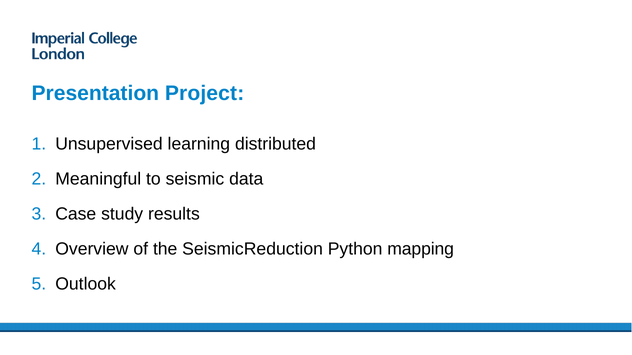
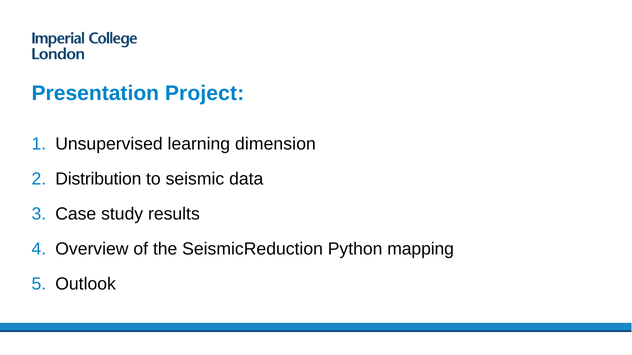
distributed: distributed -> dimension (275, 144)
Meaningful: Meaningful -> Distribution (98, 179)
